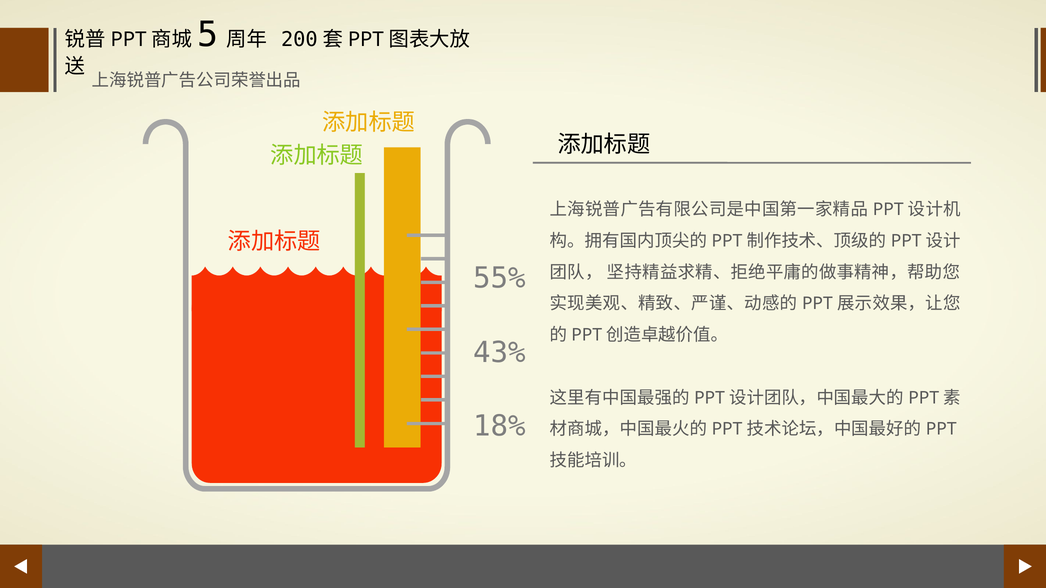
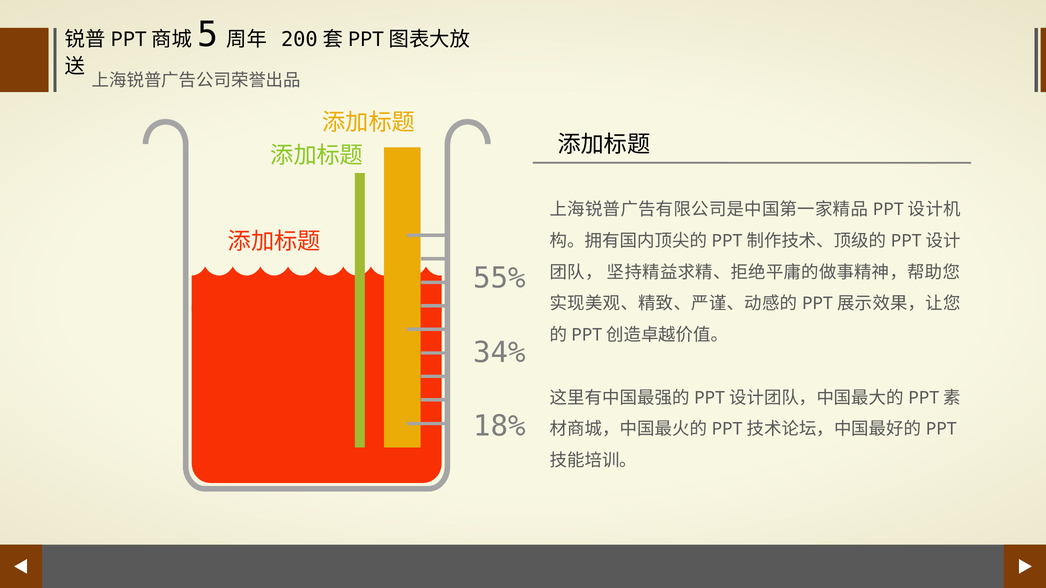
43%: 43% -> 34% (500, 353)
